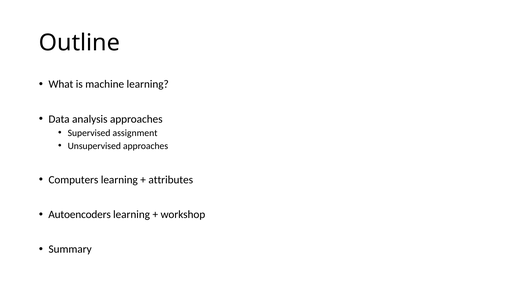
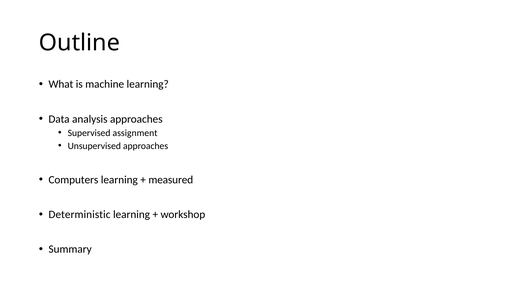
attributes: attributes -> measured (171, 180)
Autoencoders: Autoencoders -> Deterministic (80, 215)
